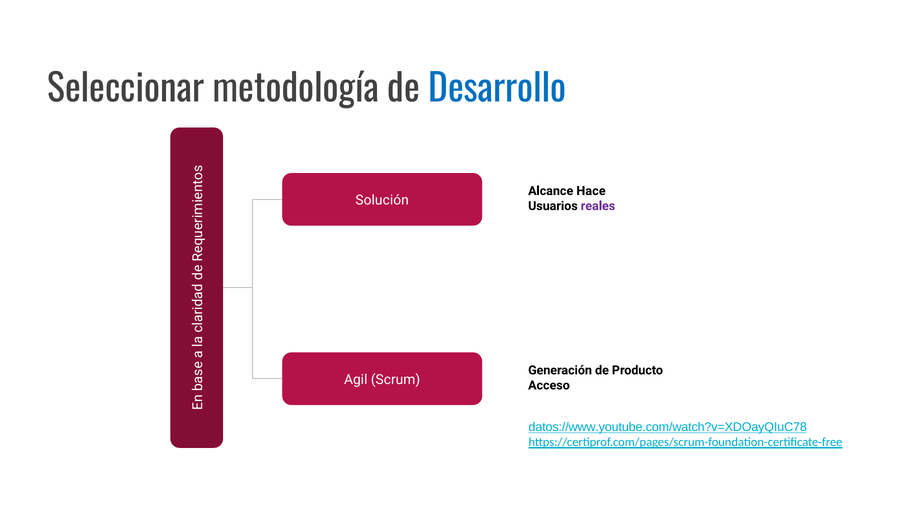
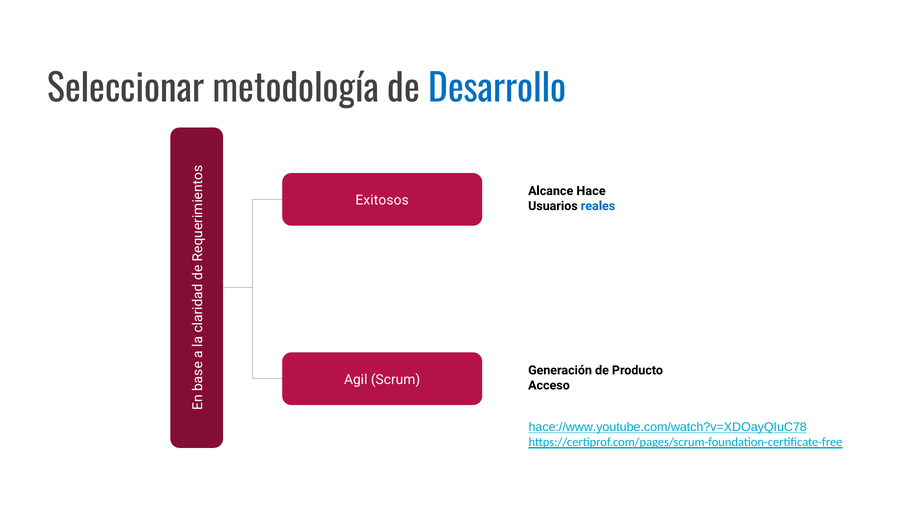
Solución: Solución -> Exitosos (382, 200)
reales colour: purple -> blue (598, 206)
datos://www.youtube.com/watch?v=XDOayQIuC78: datos://www.youtube.com/watch?v=XDOayQIuC78 -> hace://www.youtube.com/watch?v=XDOayQIuC78 (668, 427)
